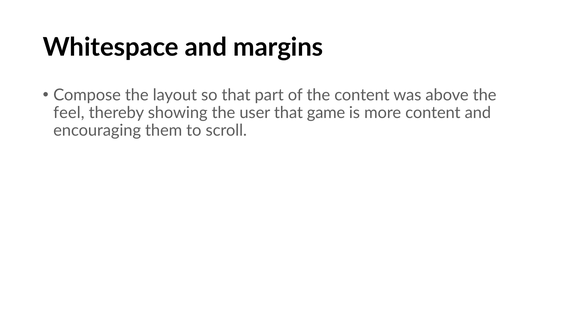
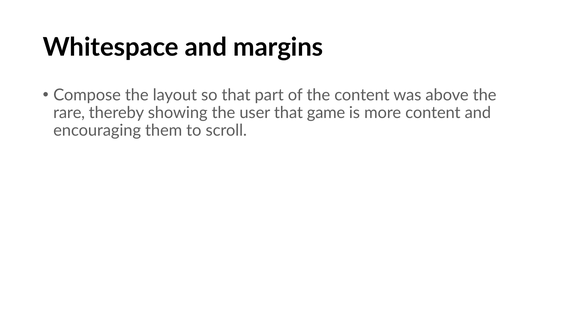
feel: feel -> rare (69, 113)
